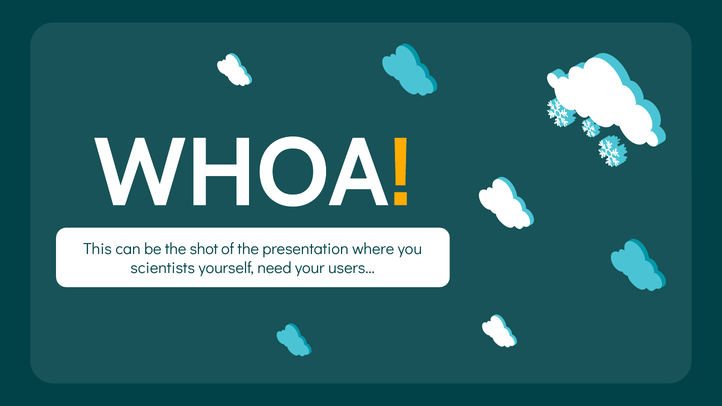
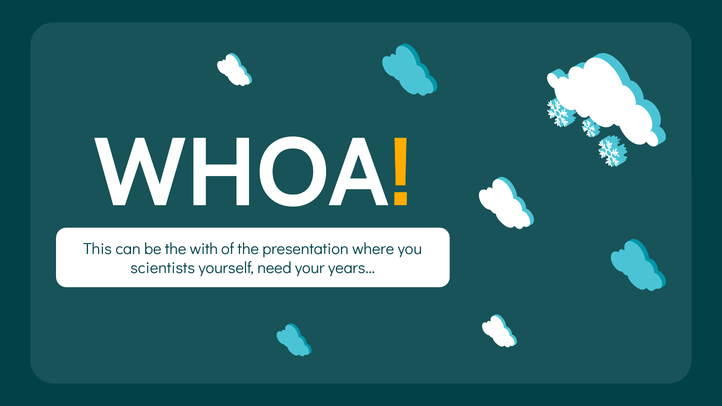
shot: shot -> with (204, 249)
users…: users… -> years… (352, 268)
